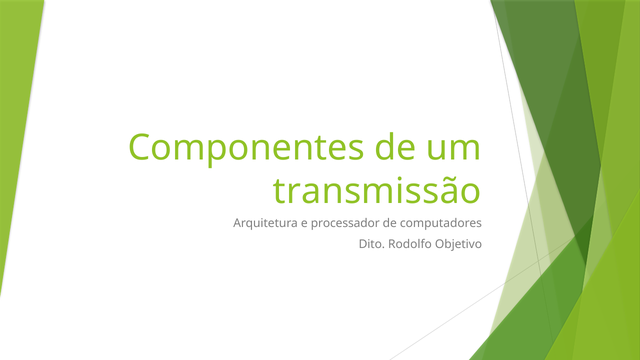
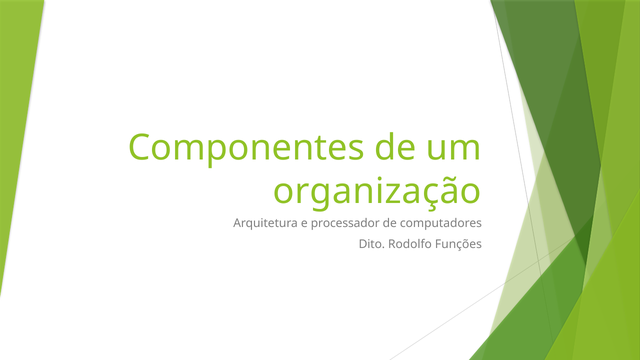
transmissão: transmissão -> organização (377, 191)
Objetivo: Objetivo -> Funções (458, 244)
